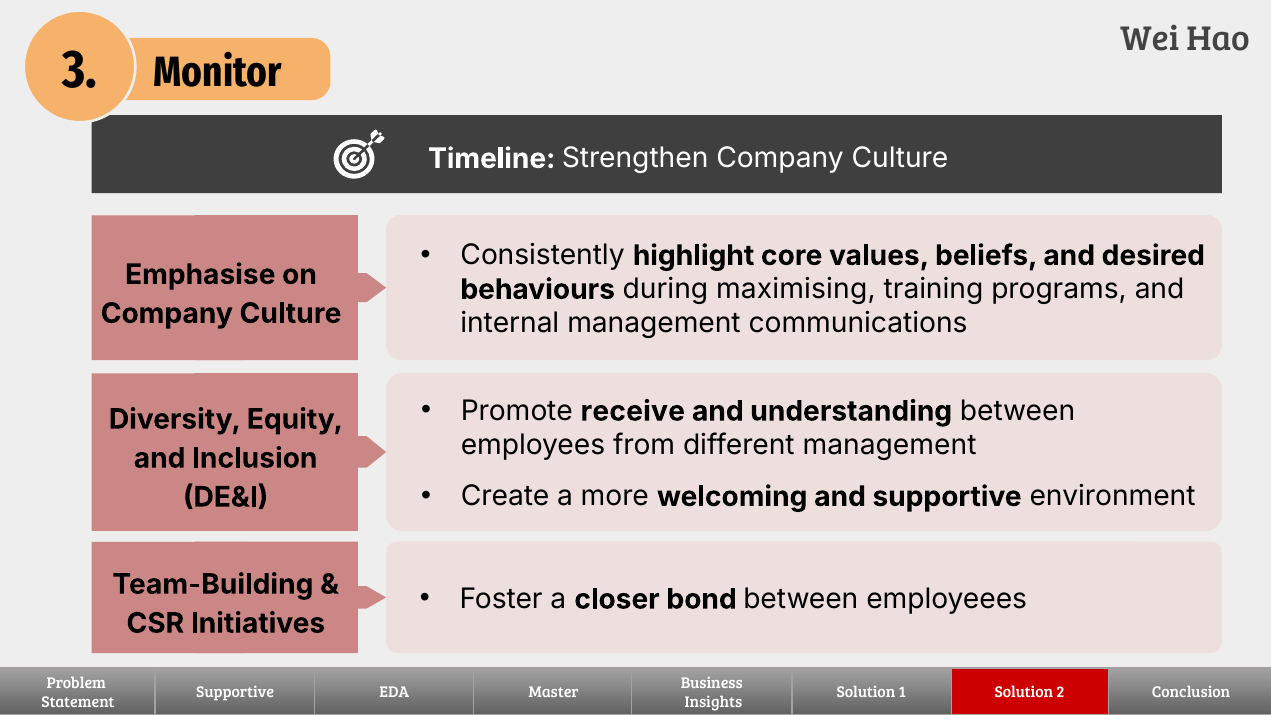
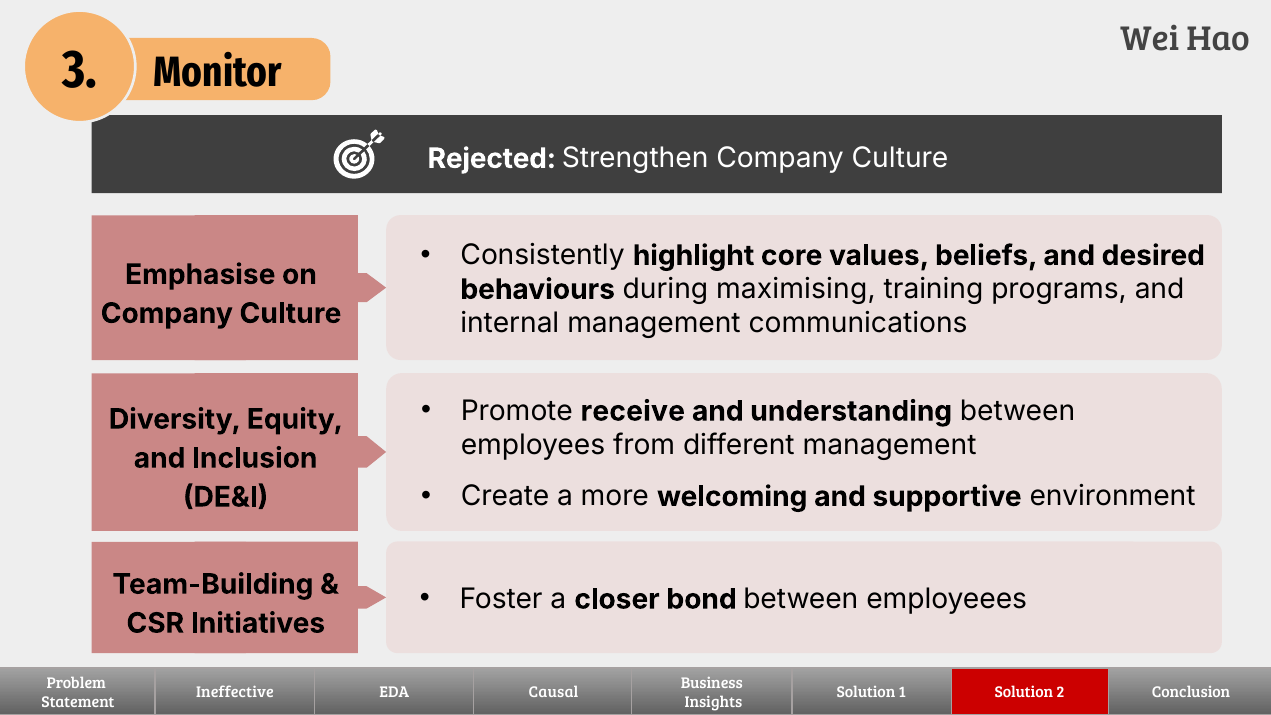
Timeline: Timeline -> Rejected (492, 159)
Supportive: Supportive -> Ineffective (235, 693)
Master: Master -> Causal (554, 693)
